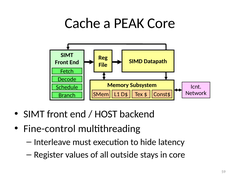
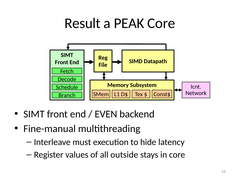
Cache: Cache -> Result (83, 23)
HOST: HOST -> EVEN (106, 114)
Fine-control: Fine-control -> Fine-manual (50, 129)
